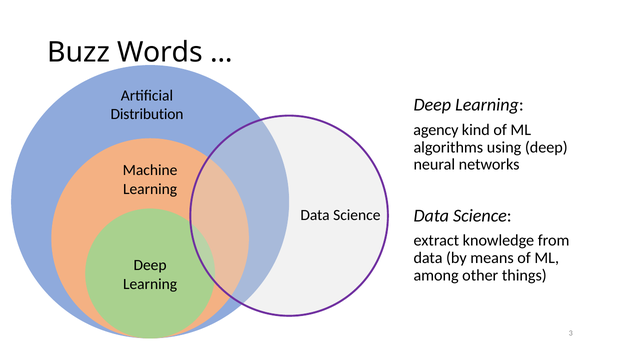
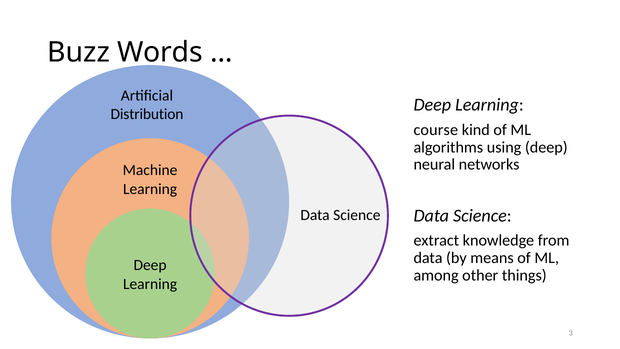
agency: agency -> course (436, 130)
